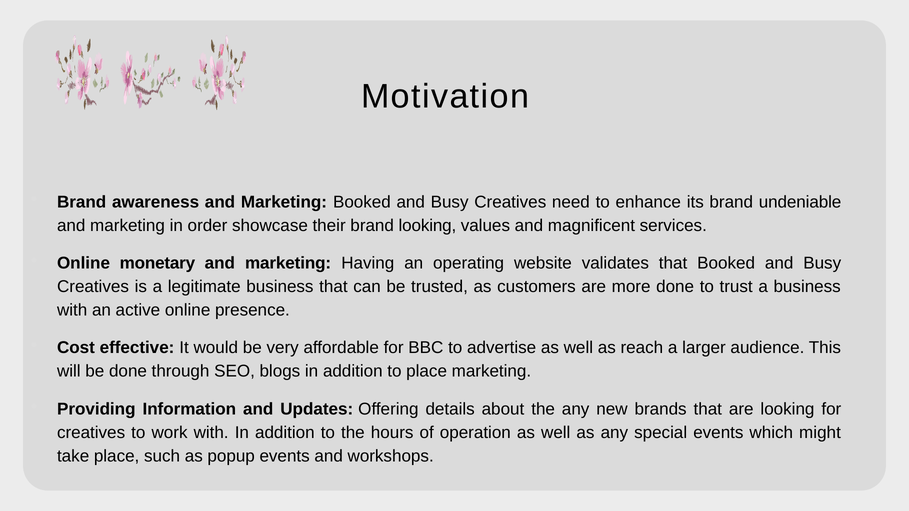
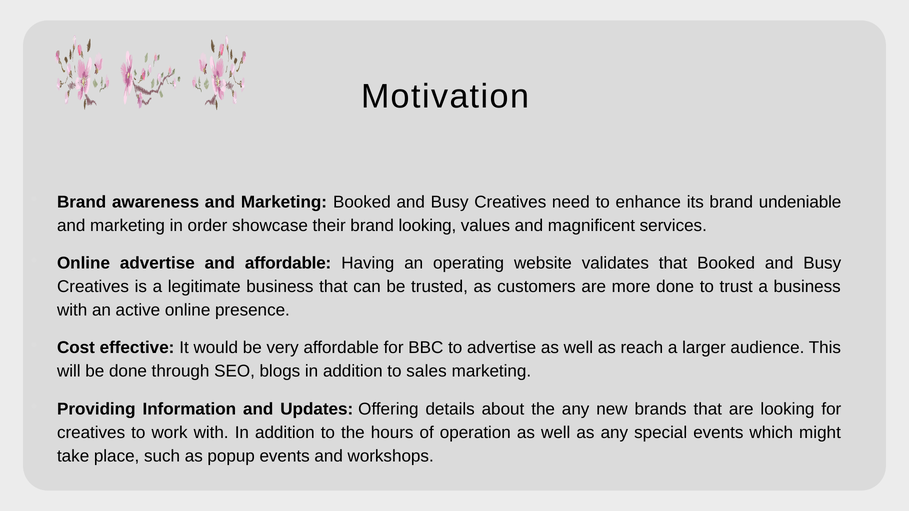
Online monetary: monetary -> advertise (157, 263)
marketing: marketing -> affordable (288, 263)
to place: place -> sales (427, 372)
